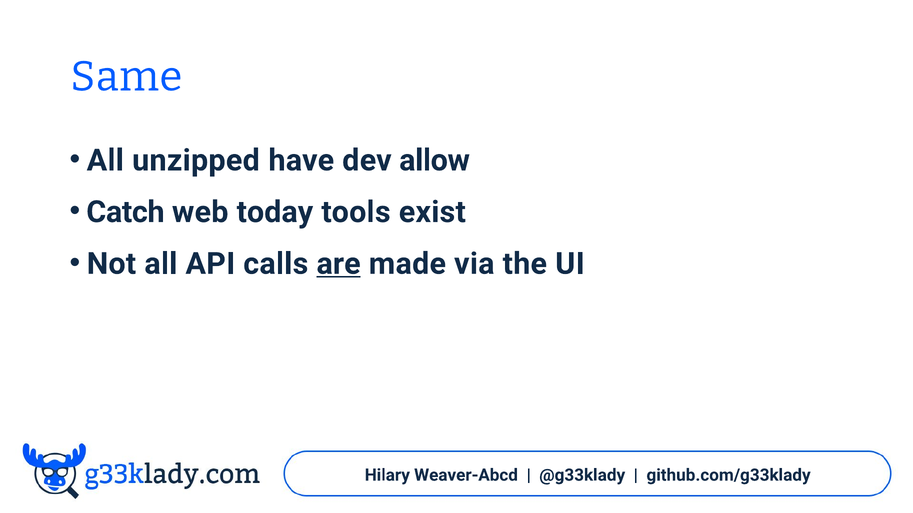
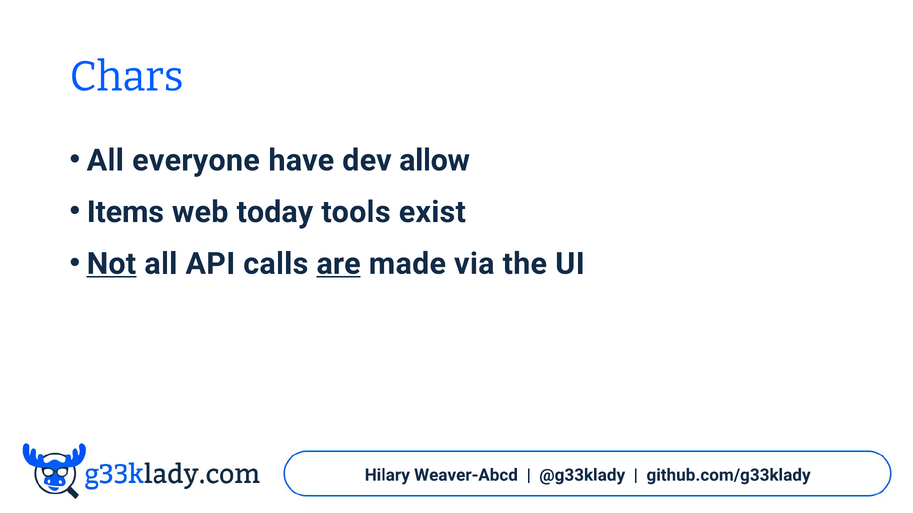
Same: Same -> Chars (127, 77)
unzipped: unzipped -> everyone (196, 161)
Catch: Catch -> Items (125, 212)
Not underline: none -> present (111, 264)
